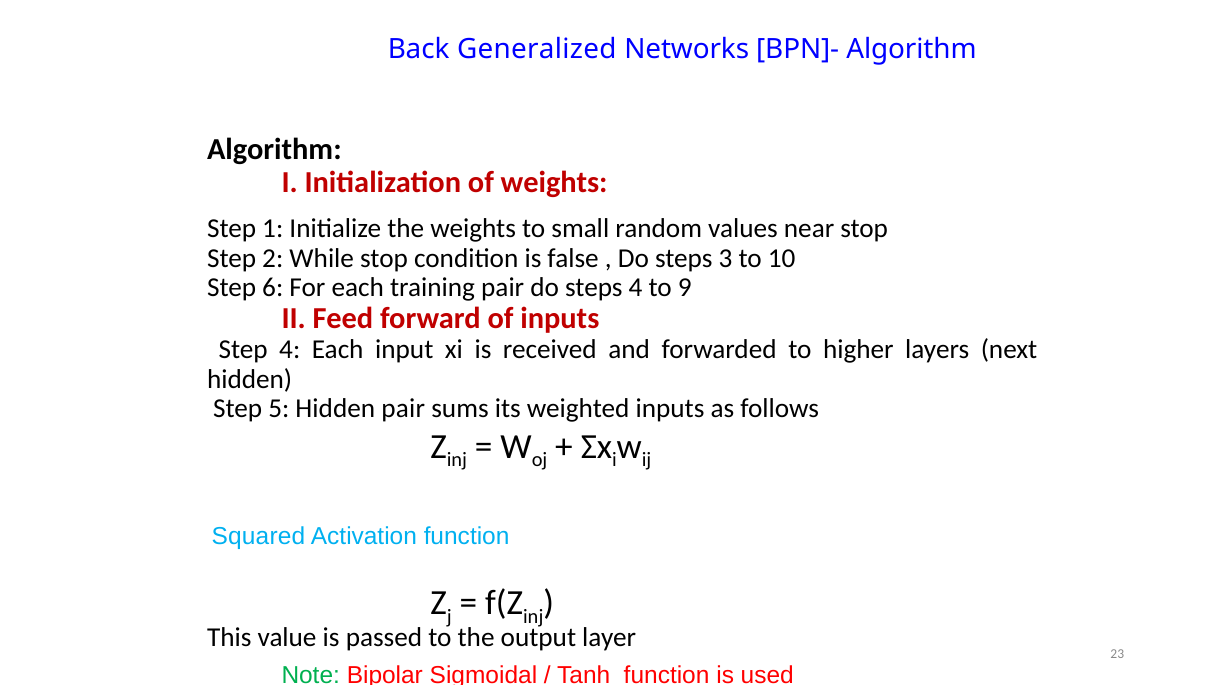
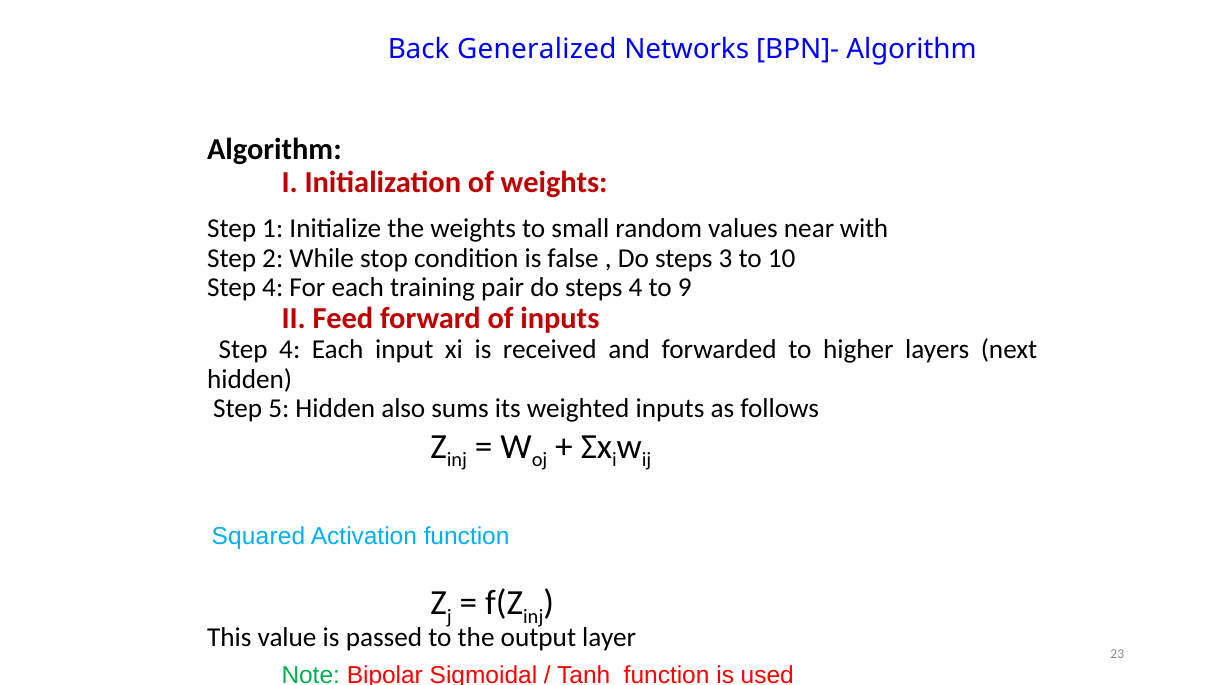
near stop: stop -> with (864, 229)
6: 6 -> 4 (273, 287)
Hidden pair: pair -> also (403, 408)
